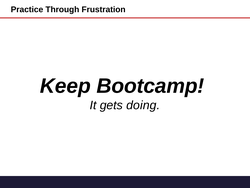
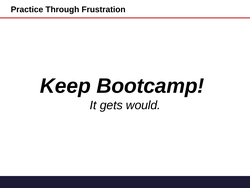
doing: doing -> would (143, 105)
